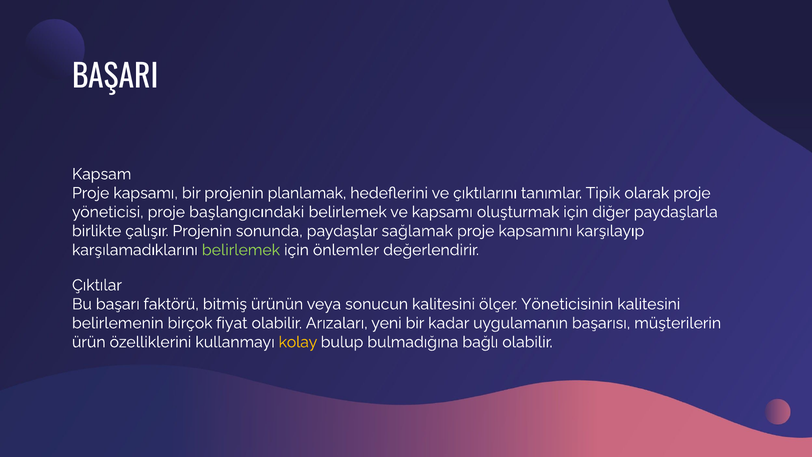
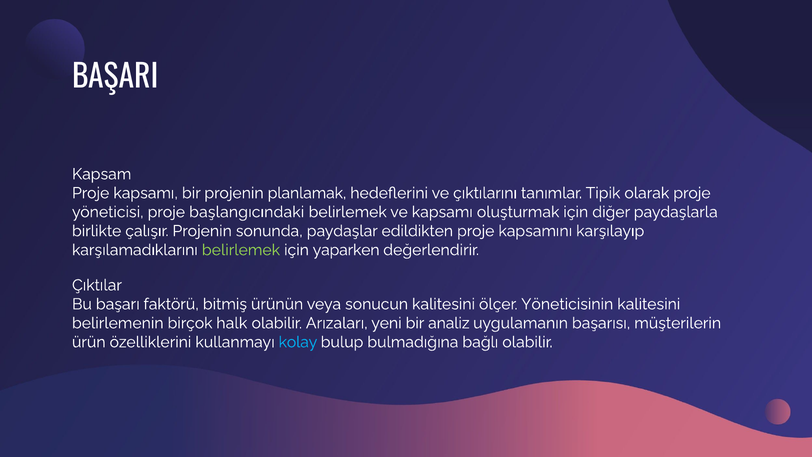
sağlamak: sağlamak -> edildikten (417, 231)
önlemler: önlemler -> yaparken (346, 250)
fiyat: fiyat -> halk (232, 323)
kadar: kadar -> analiz (449, 323)
kolay colour: yellow -> light blue (298, 342)
